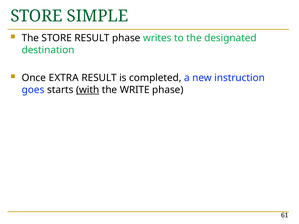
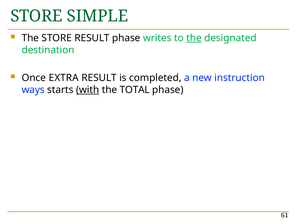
the underline: none -> present (194, 38)
goes: goes -> ways (33, 90)
WRITE: WRITE -> TOTAL (135, 90)
